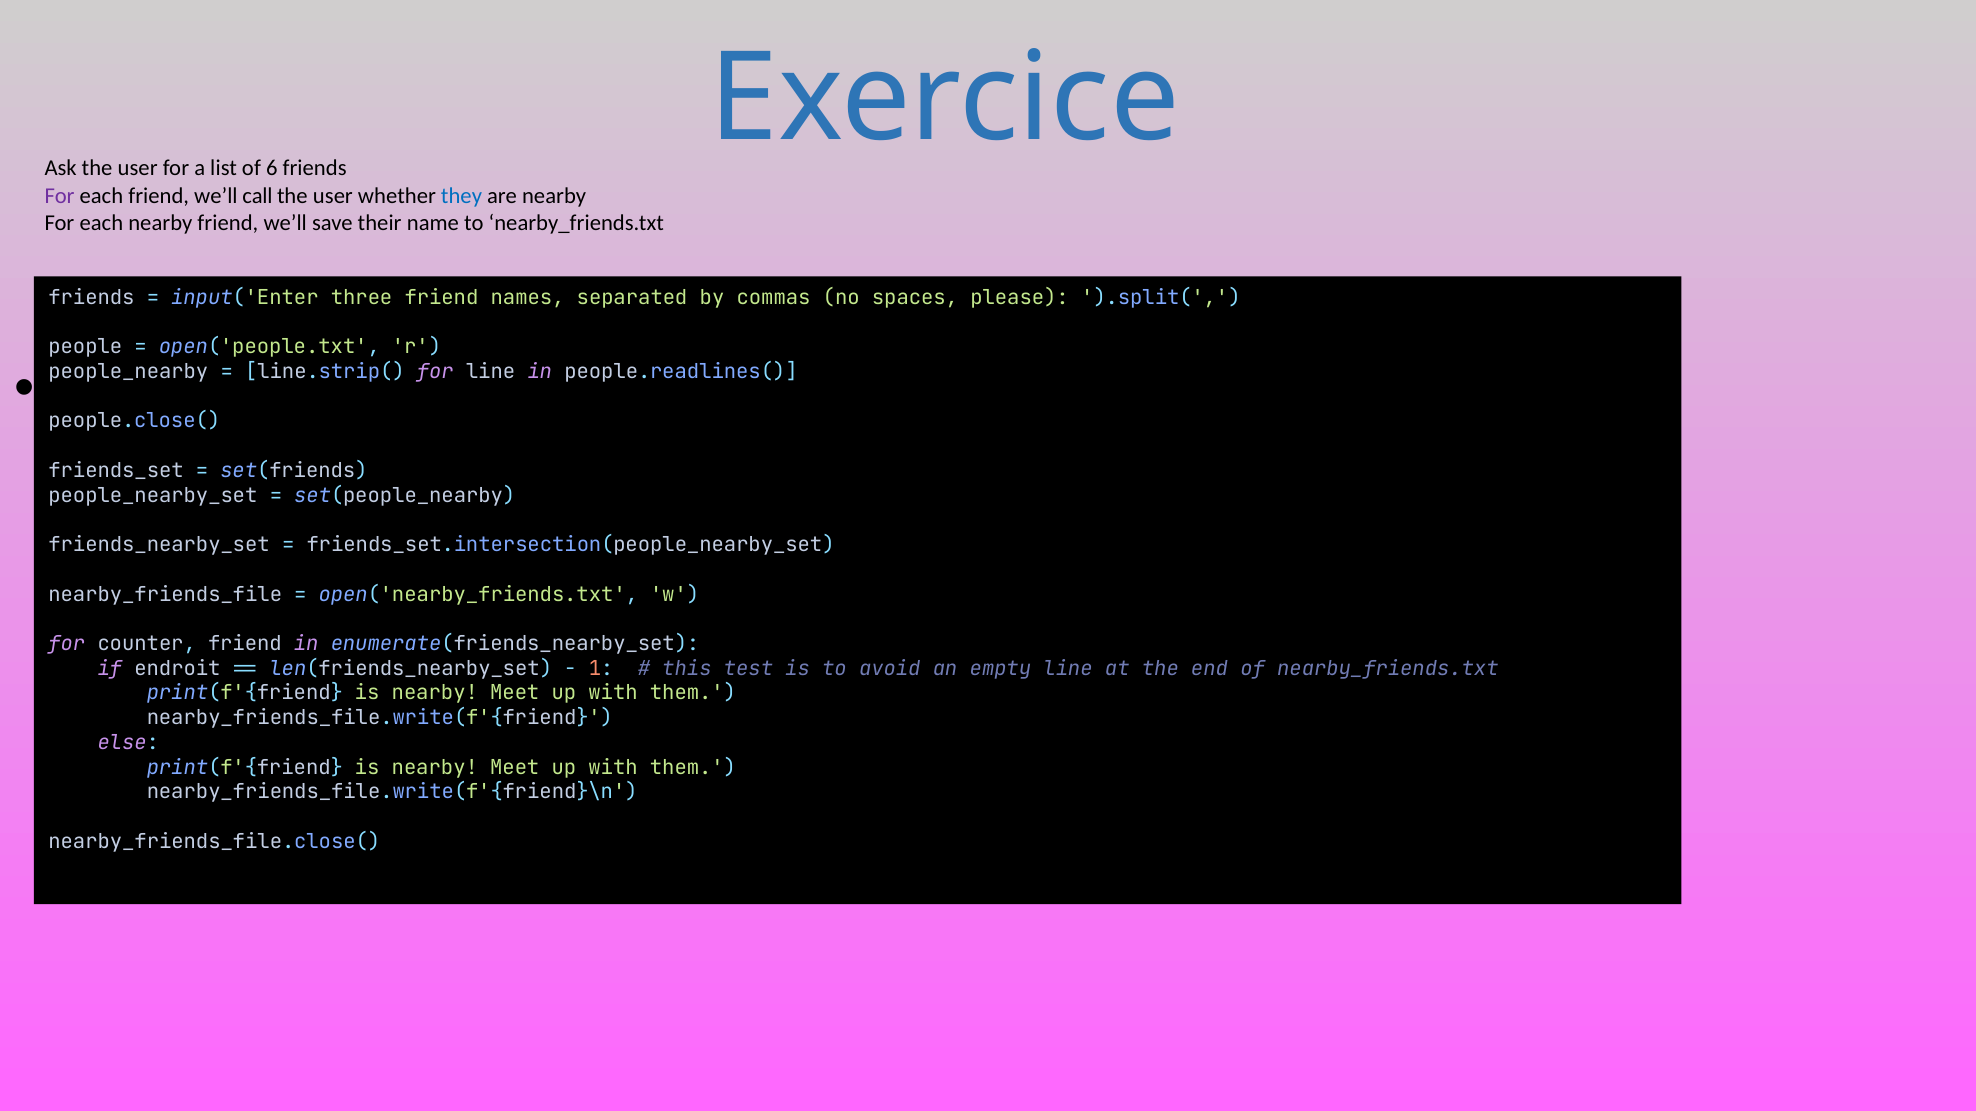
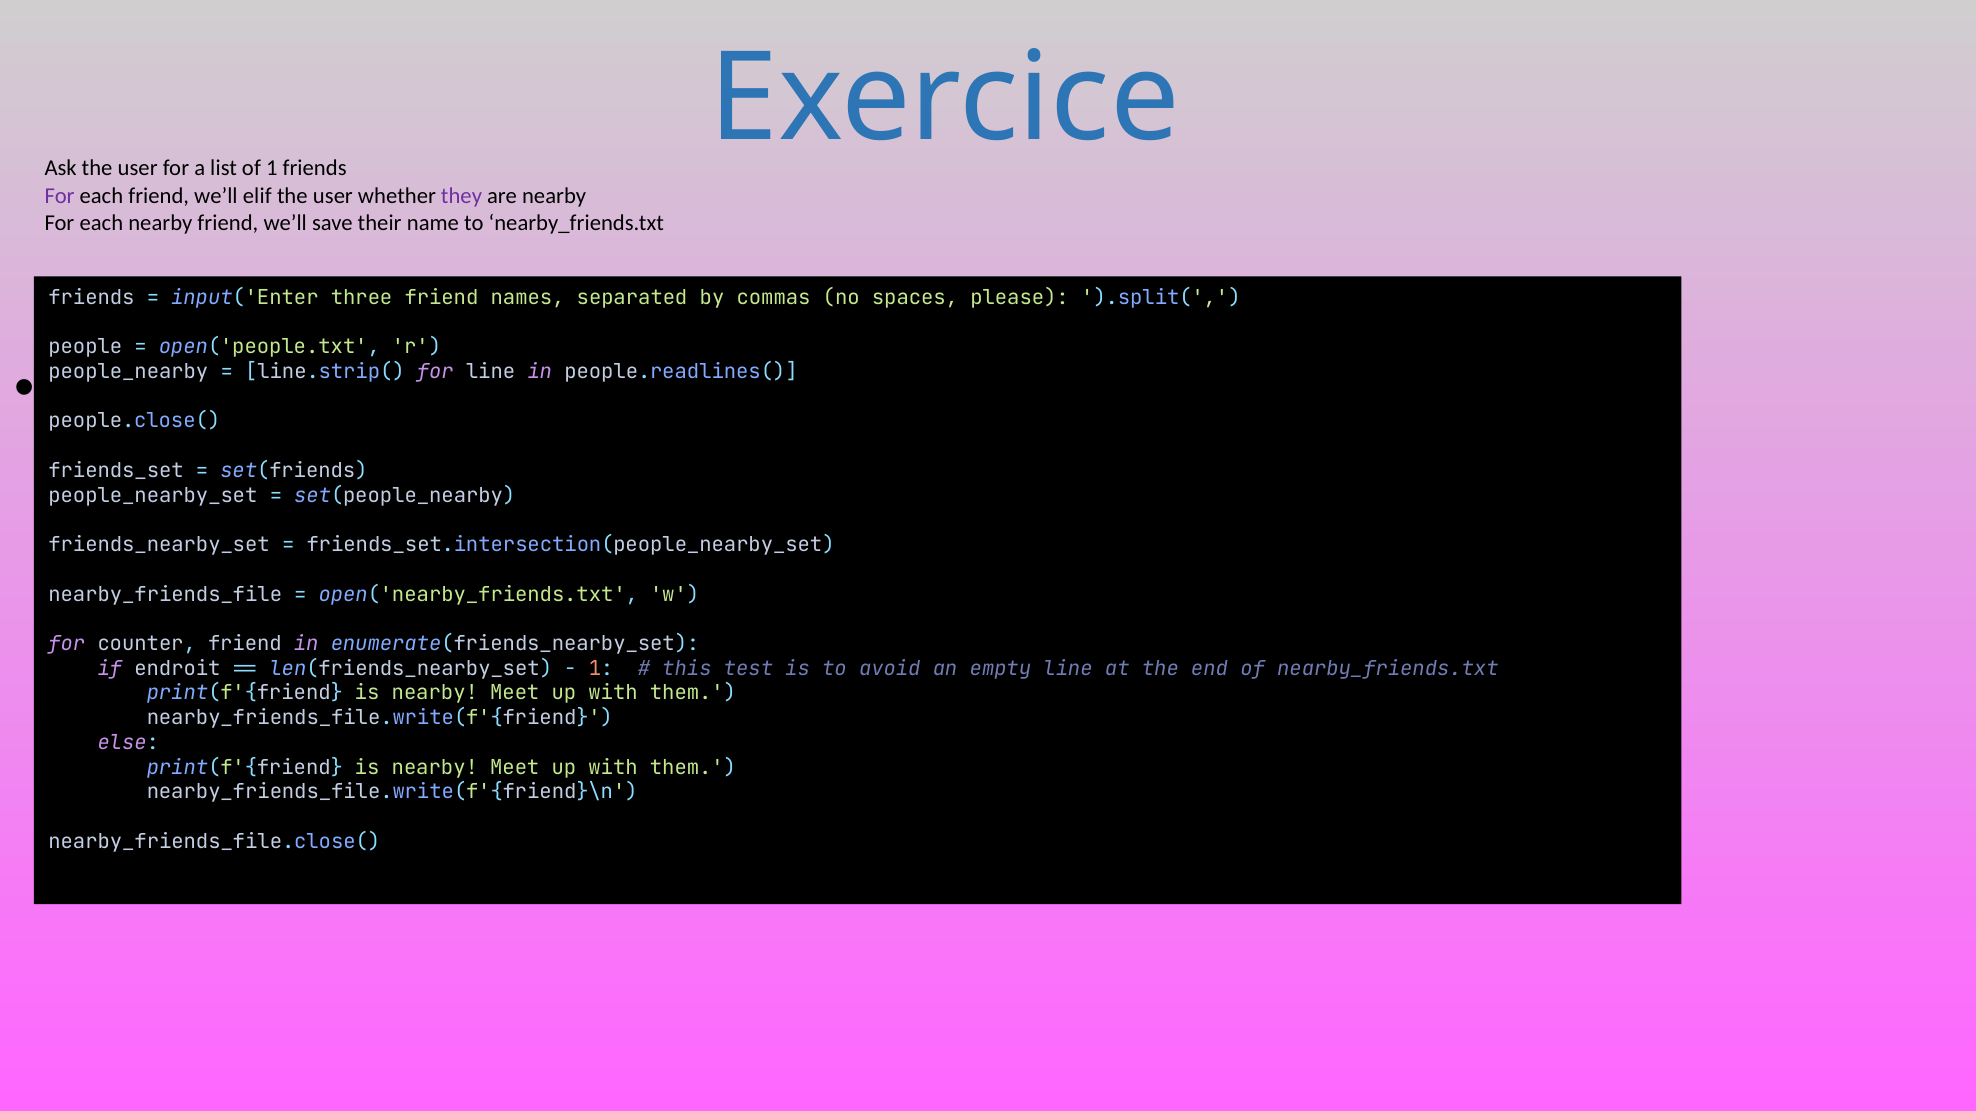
of 6: 6 -> 1 (272, 169)
call: call -> elif (257, 196)
they colour: blue -> purple (461, 196)
